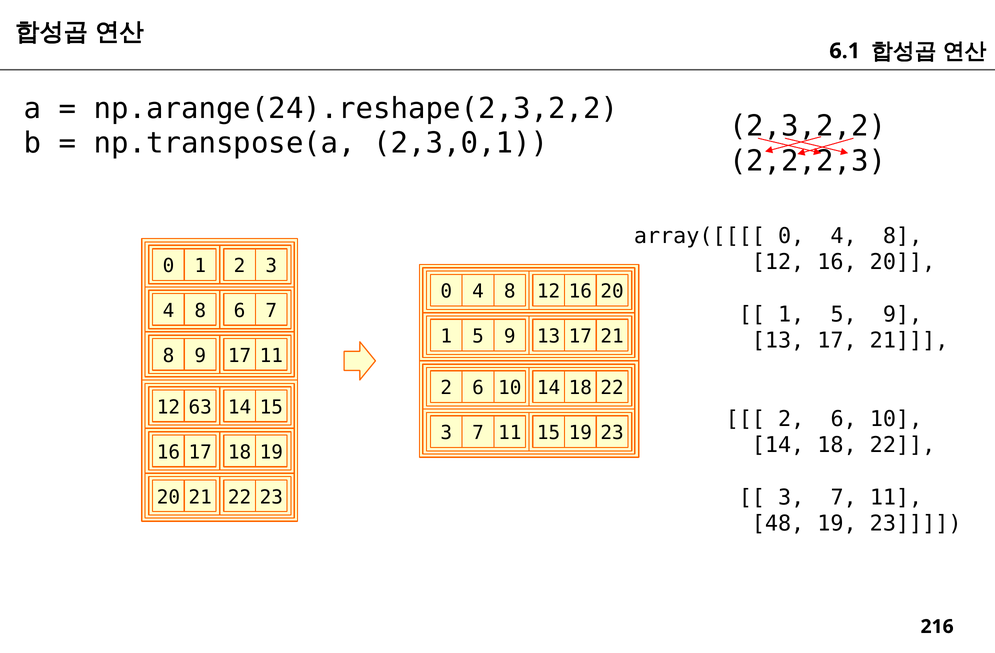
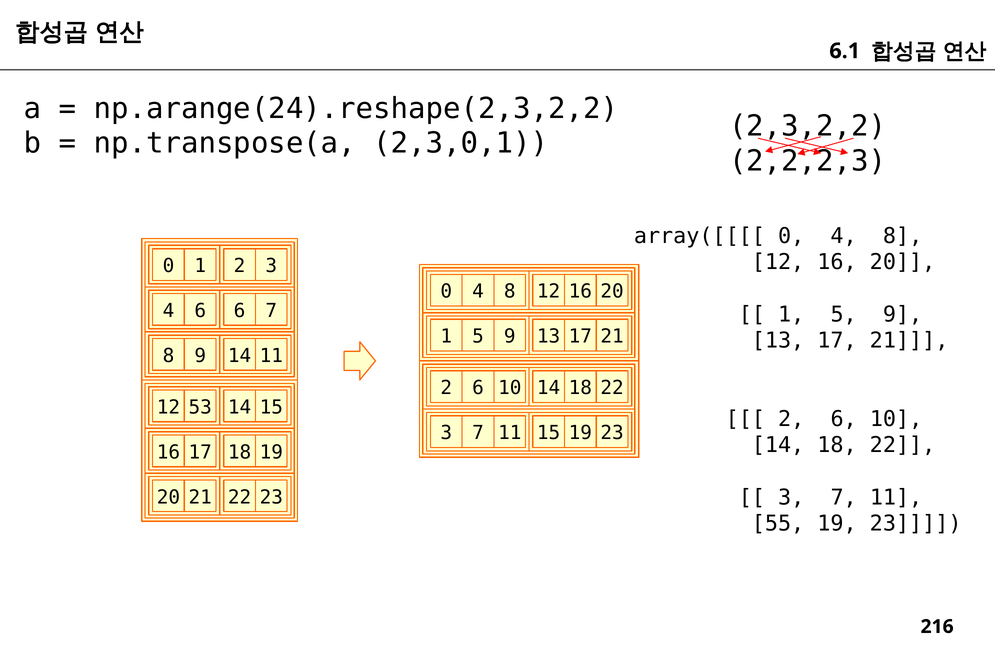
8: 8 -> 6 (200, 311)
9 17: 17 -> 14 (240, 356)
63: 63 -> 53 (200, 408)
48: 48 -> 55 (778, 524)
